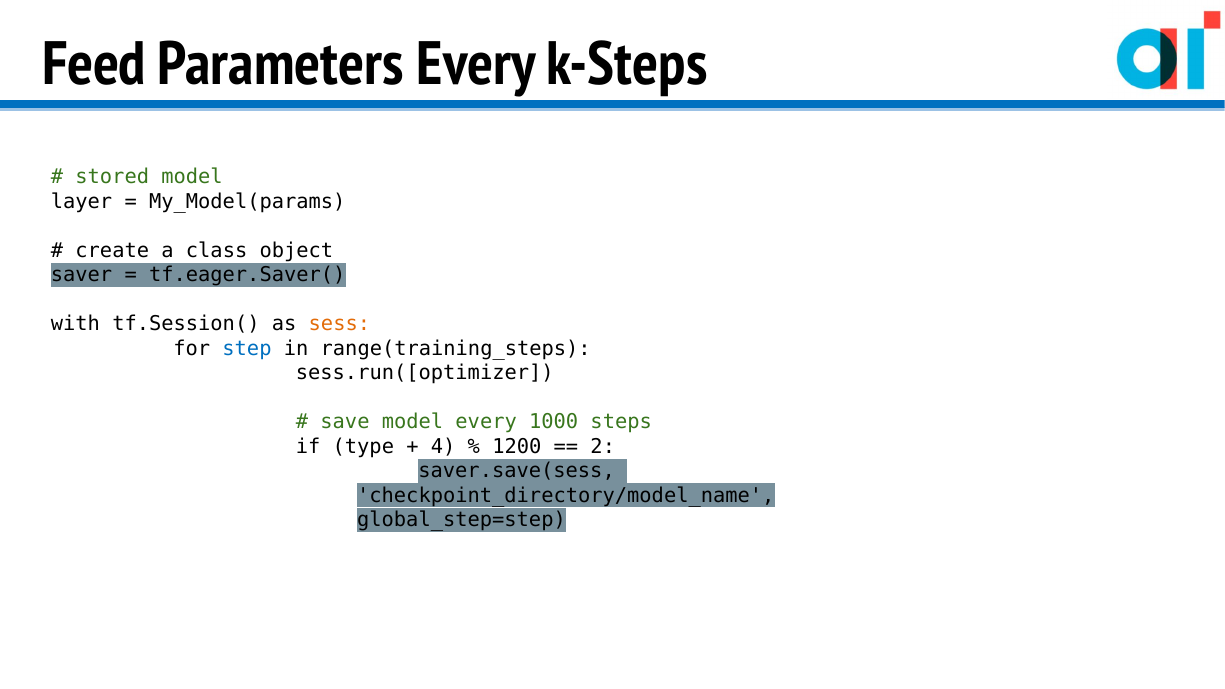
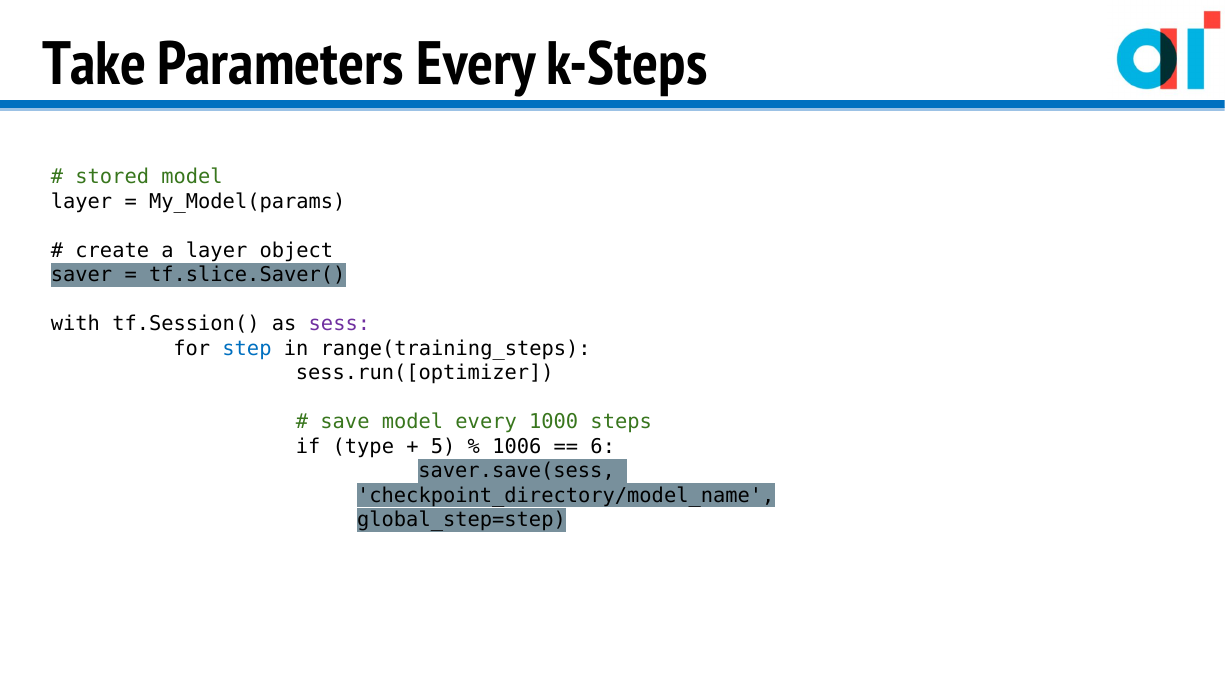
Feed: Feed -> Take (94, 64)
a class: class -> layer (217, 251)
tf.eager.Saver(: tf.eager.Saver( -> tf.slice.Saver( (247, 275)
sess colour: orange -> purple (339, 324)
4: 4 -> 5 (443, 447)
1200: 1200 -> 1006 (517, 447)
2: 2 -> 6 (603, 447)
